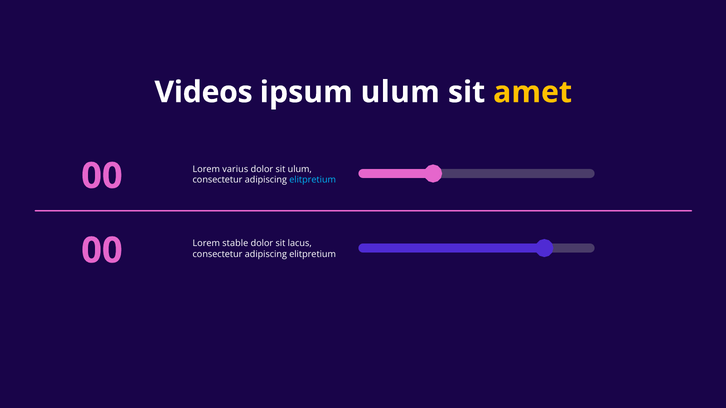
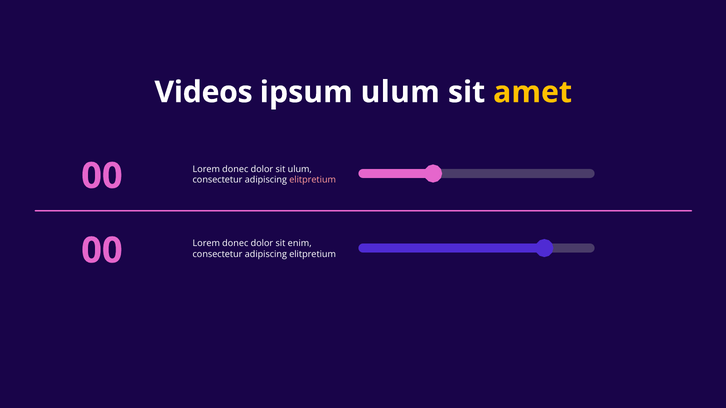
varius: varius -> donec (235, 169)
elitpretium colour: light blue -> pink (313, 180)
stable: stable -> donec (235, 243)
lacus: lacus -> enim (300, 243)
